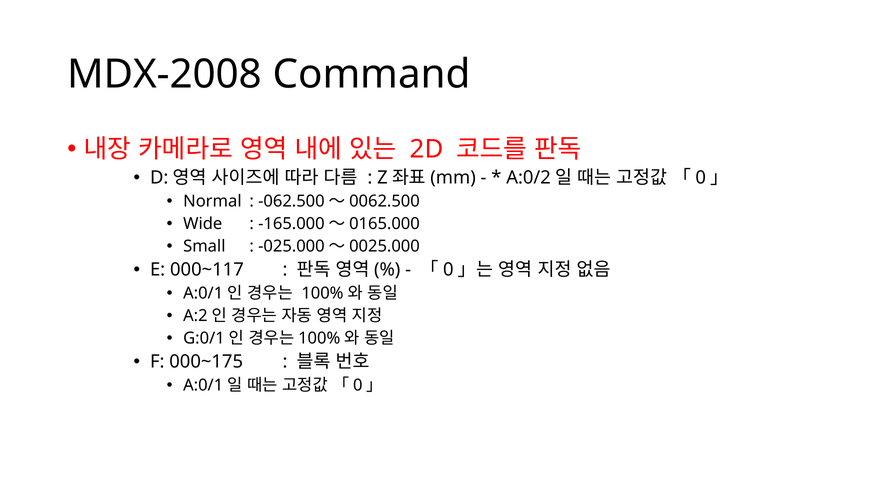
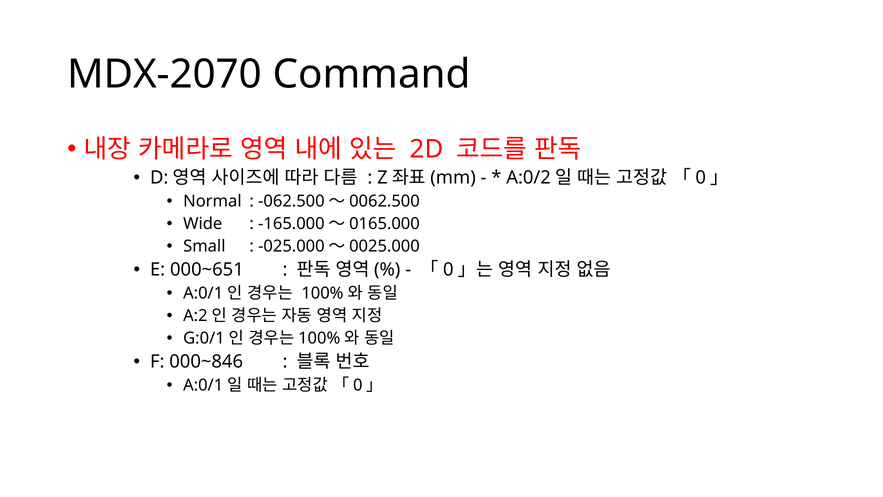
MDX-2008: MDX-2008 -> MDX-2070 (165, 74)
000~117: 000~117 -> 000~651 (207, 270)
000~175: 000~175 -> 000~846 (206, 362)
